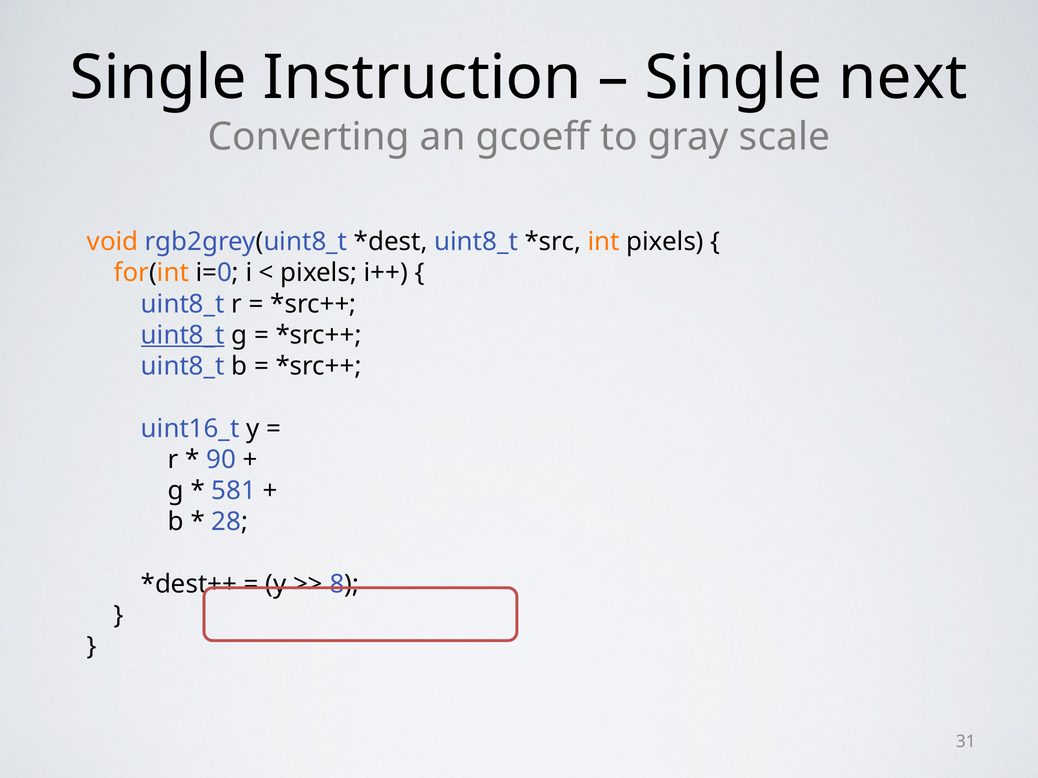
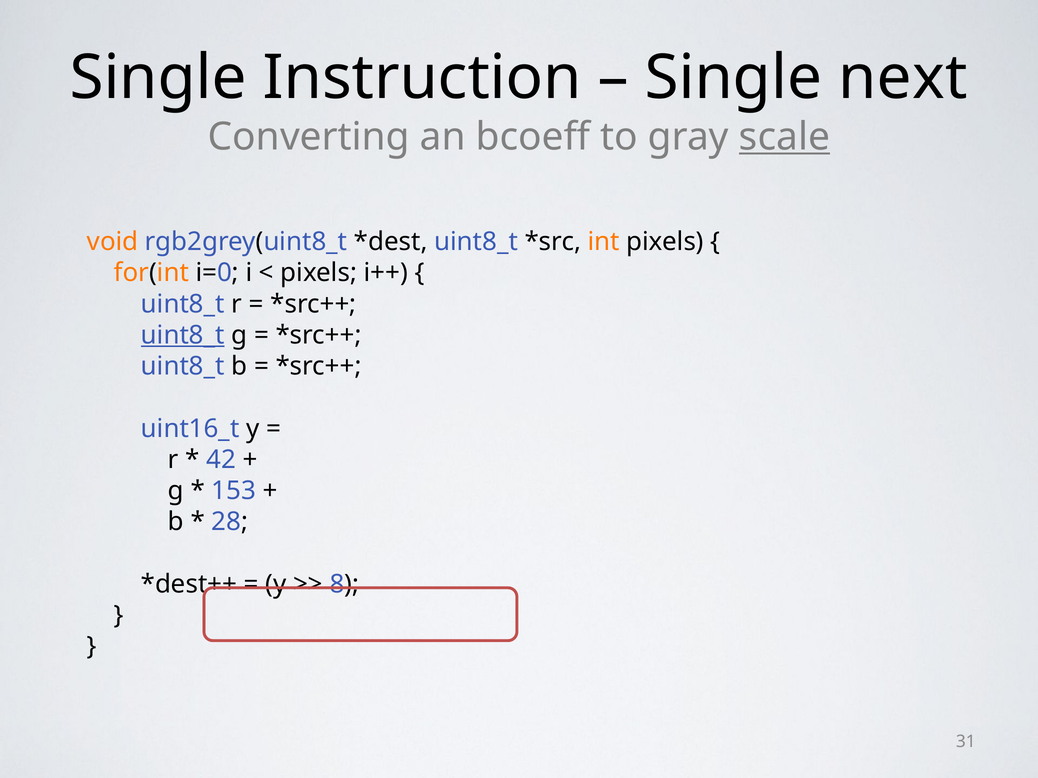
gcoeff: gcoeff -> bcoeff (533, 137)
scale underline: none -> present (785, 137)
90: 90 -> 42 (221, 460)
581: 581 -> 153 (234, 491)
